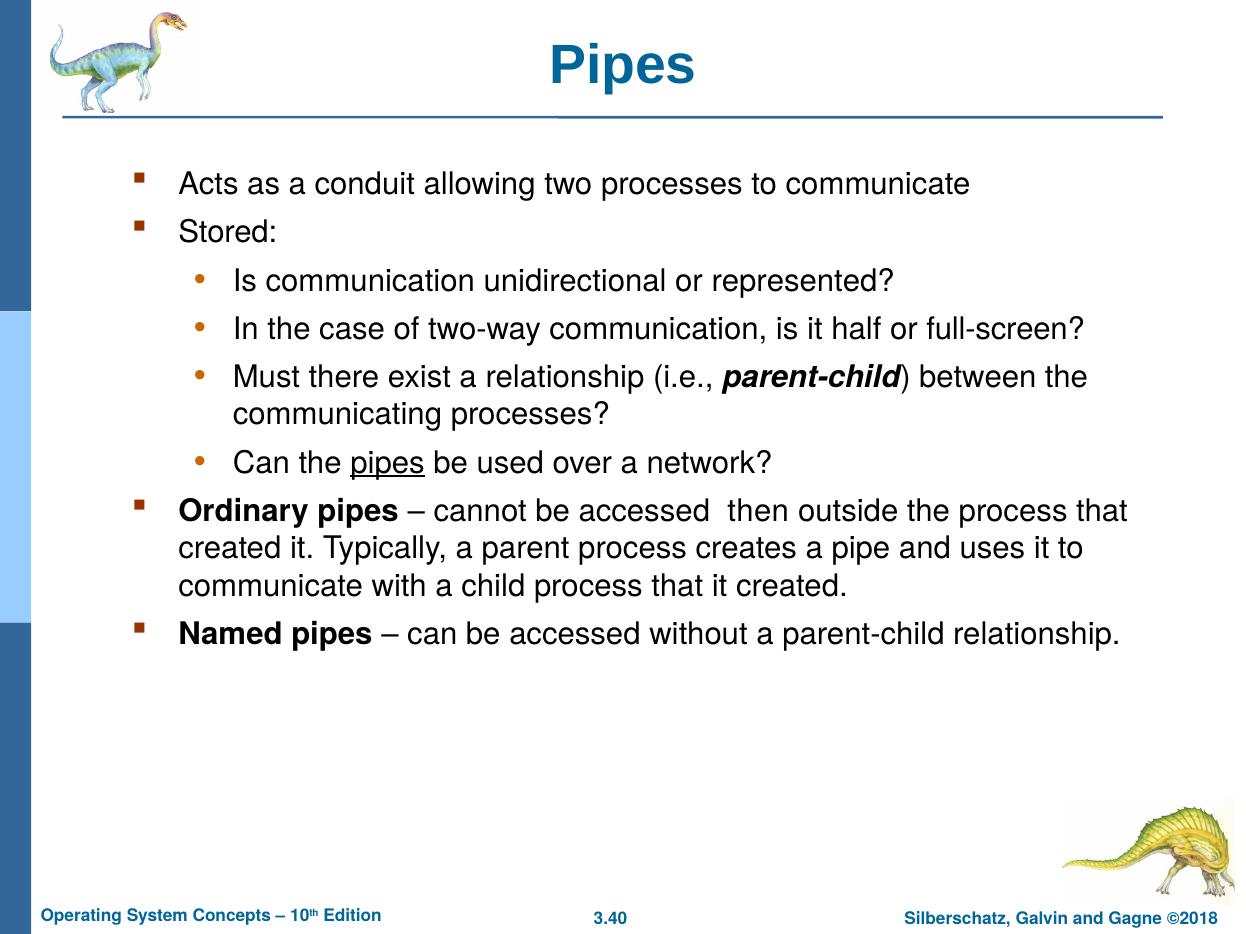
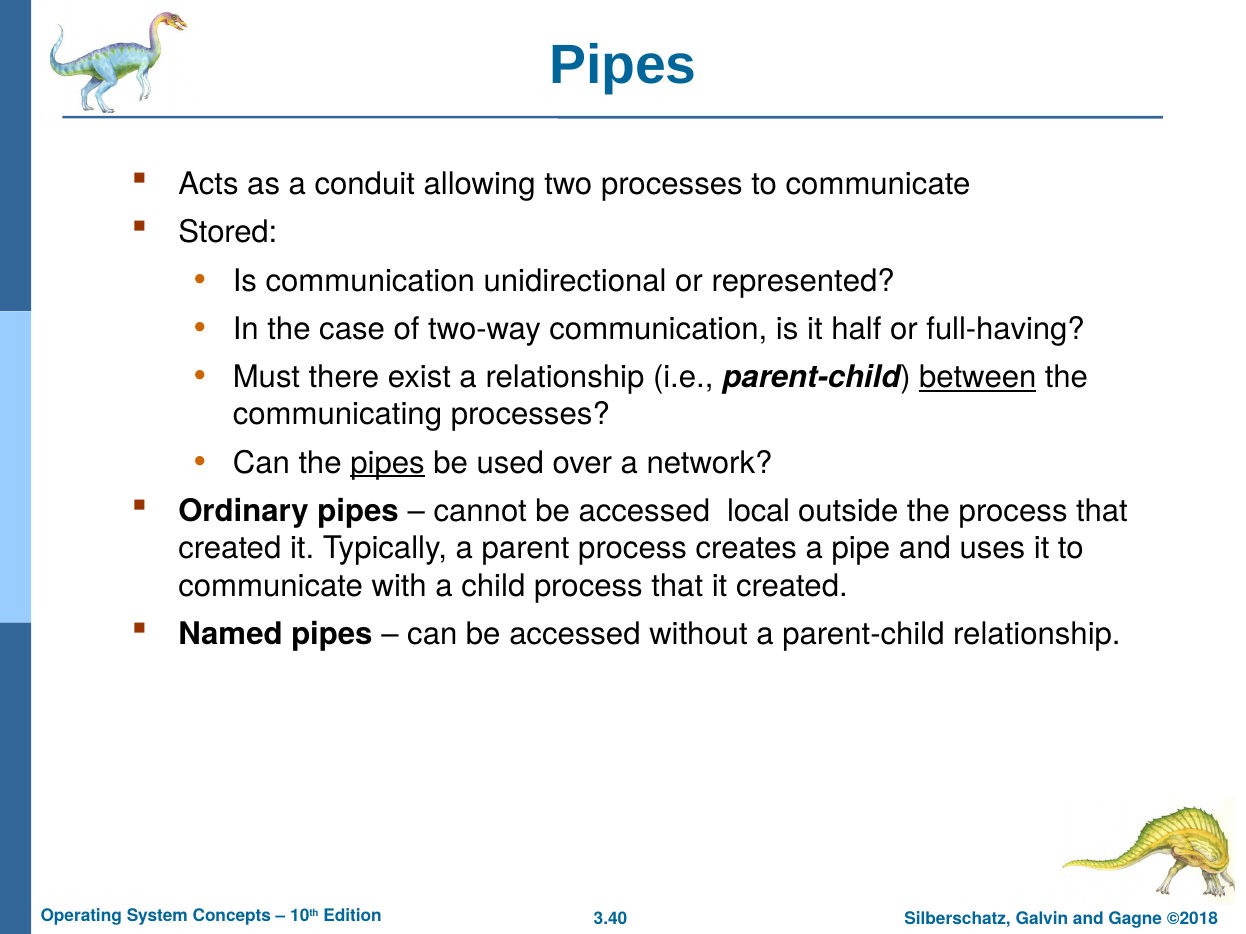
full-screen: full-screen -> full-having (1006, 329)
between underline: none -> present (978, 377)
then: then -> local (759, 511)
